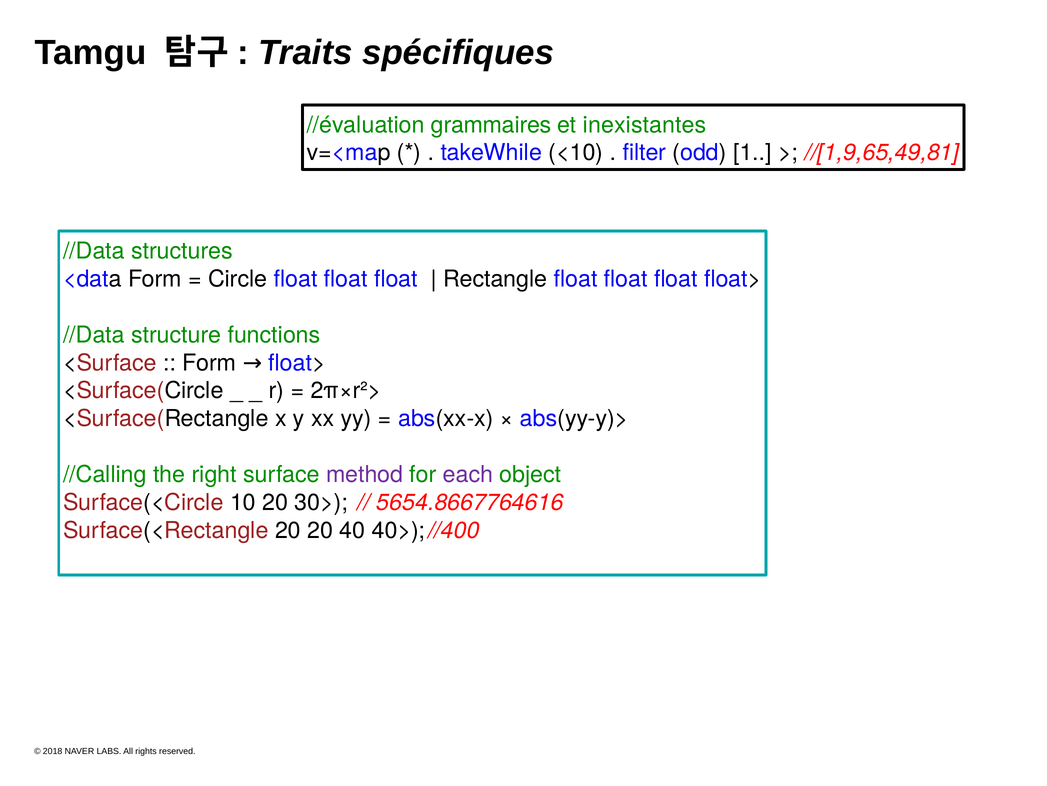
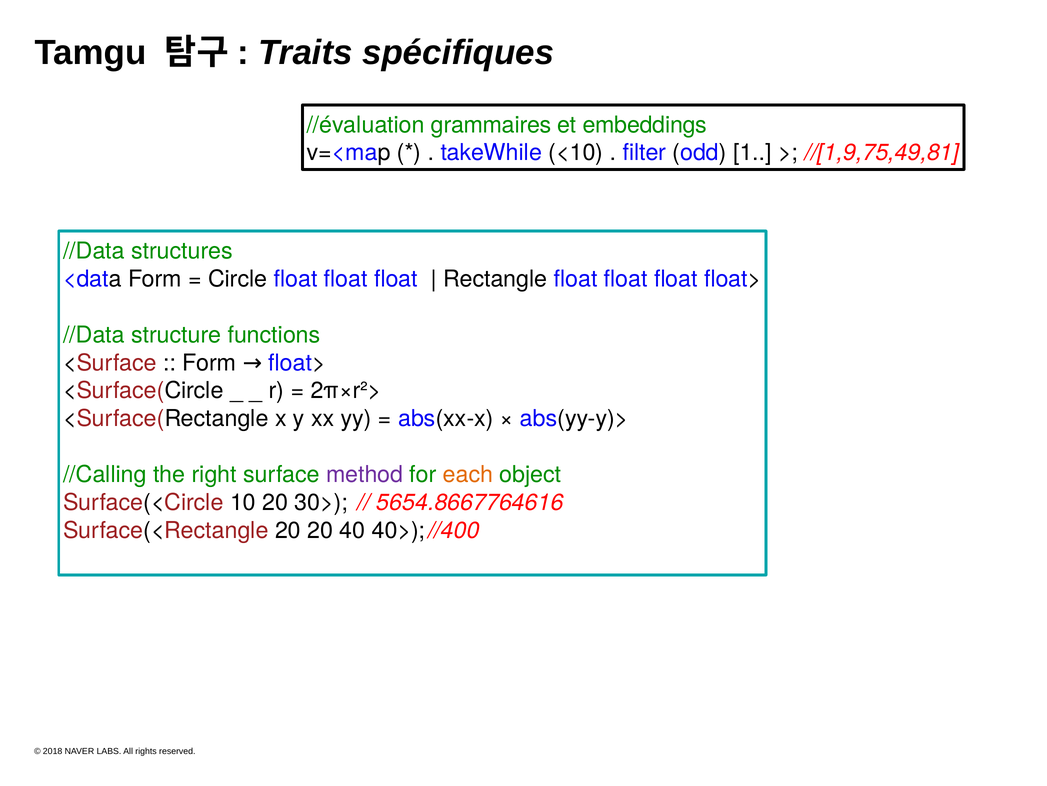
inexistantes: inexistantes -> embeddings (645, 125)
//[1,9,65,49,81: //[1,9,65,49,81 -> //[1,9,75,49,81 (882, 153)
each colour: purple -> orange (468, 474)
